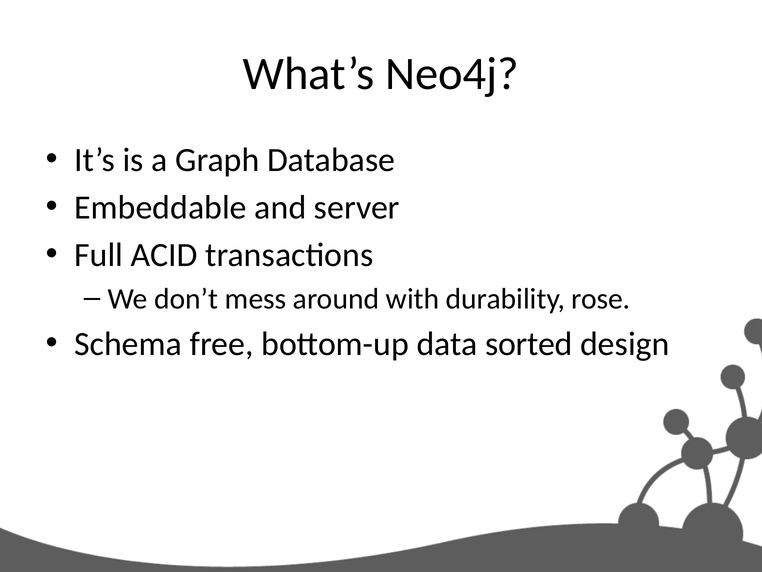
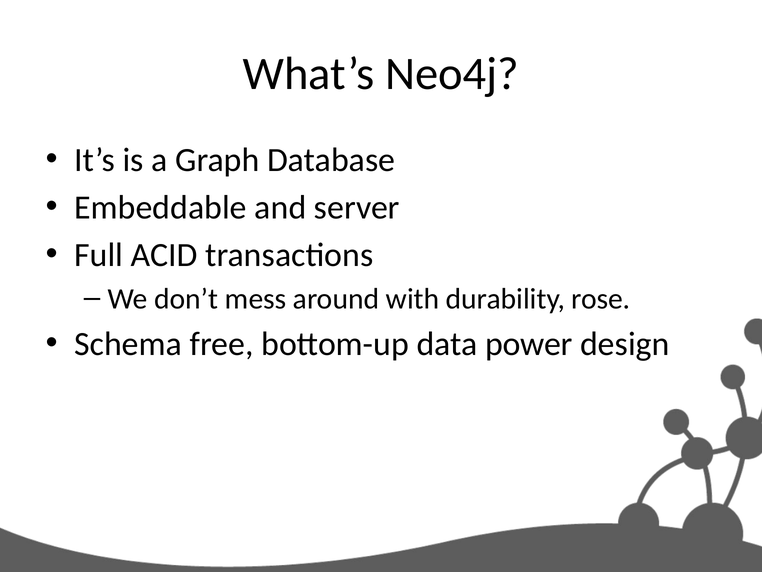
sorted: sorted -> power (529, 344)
